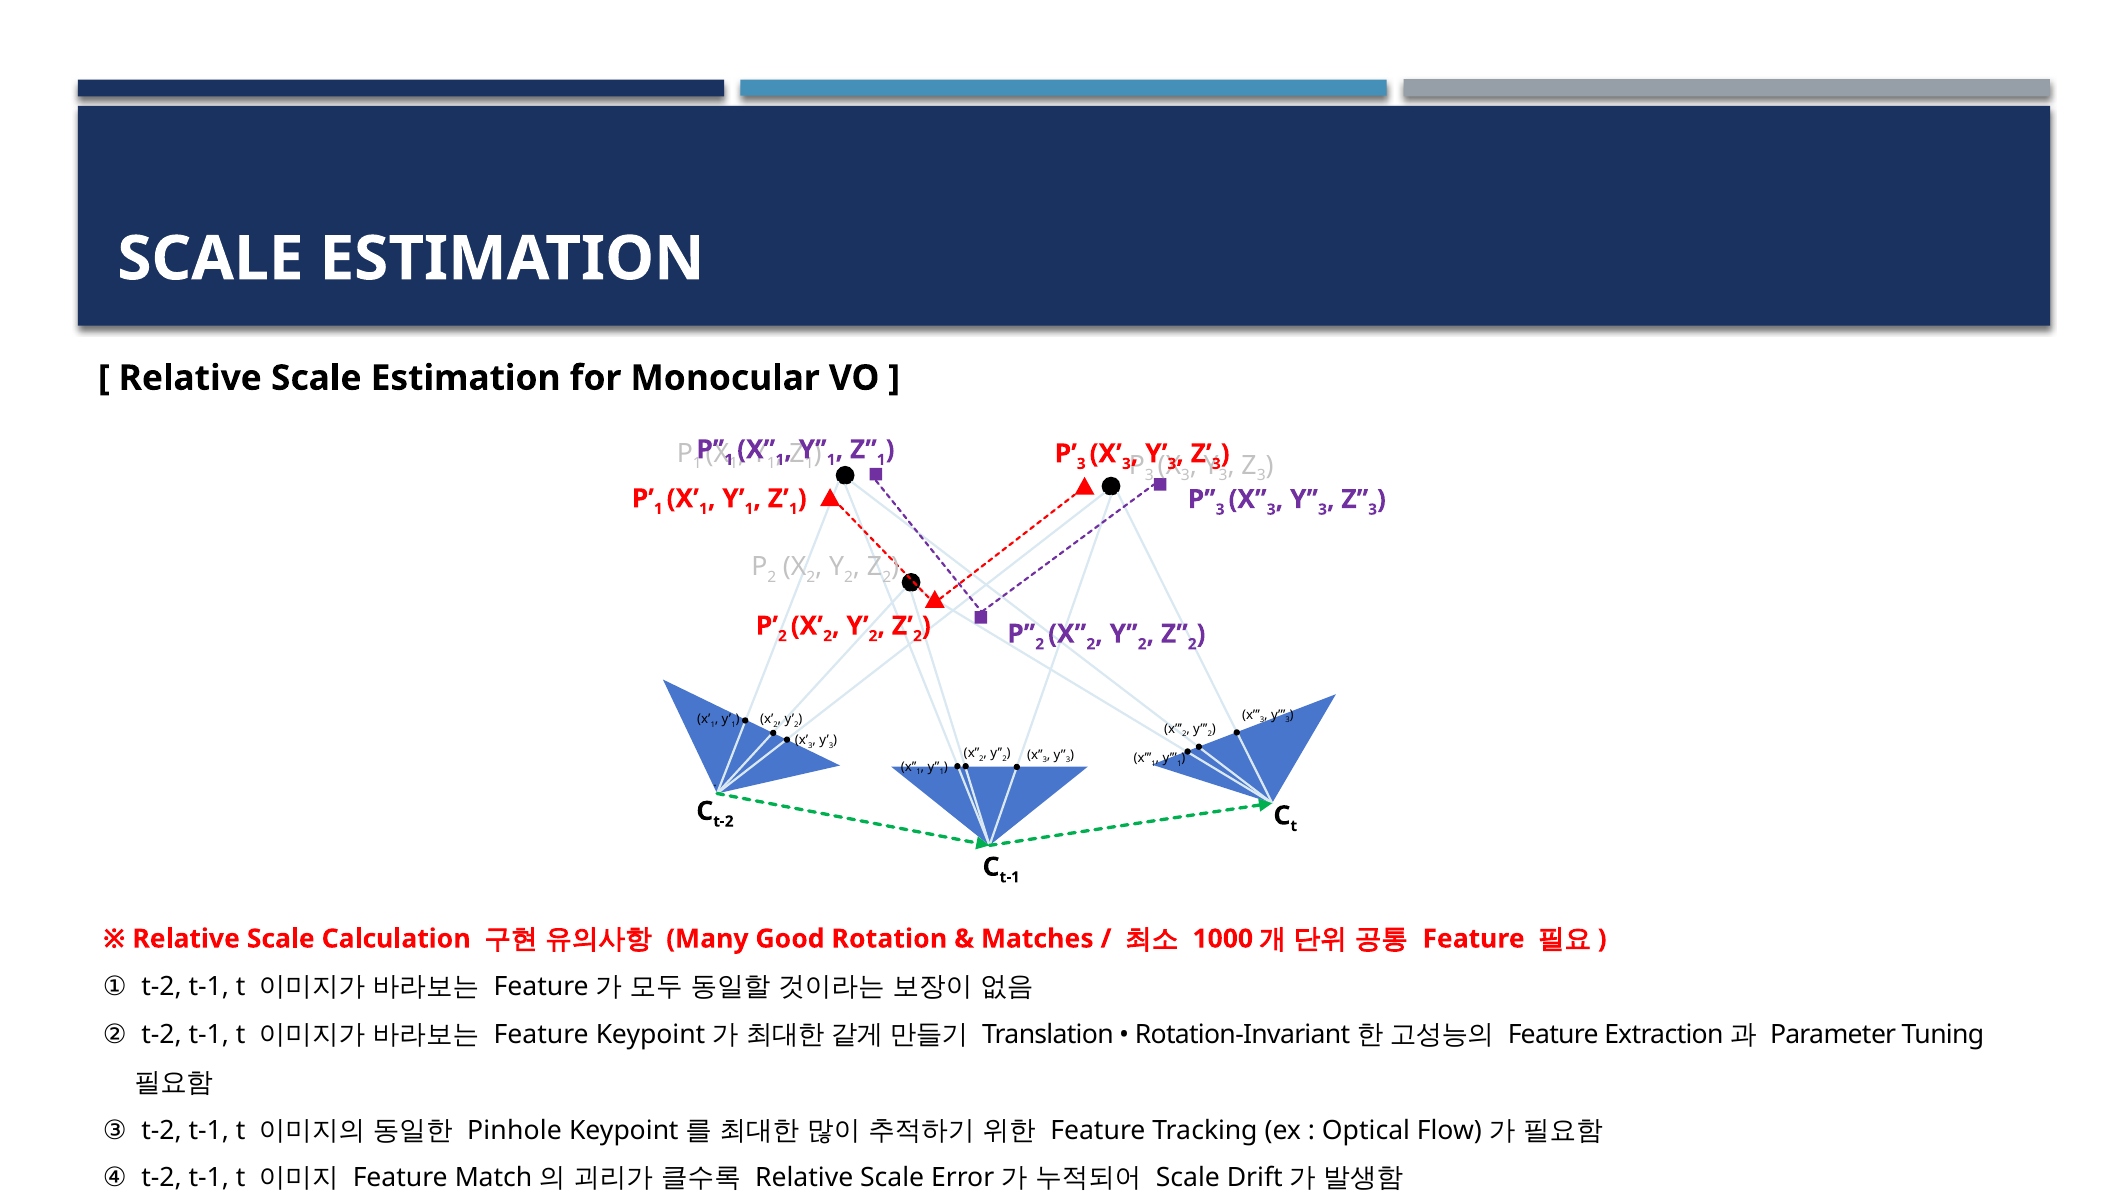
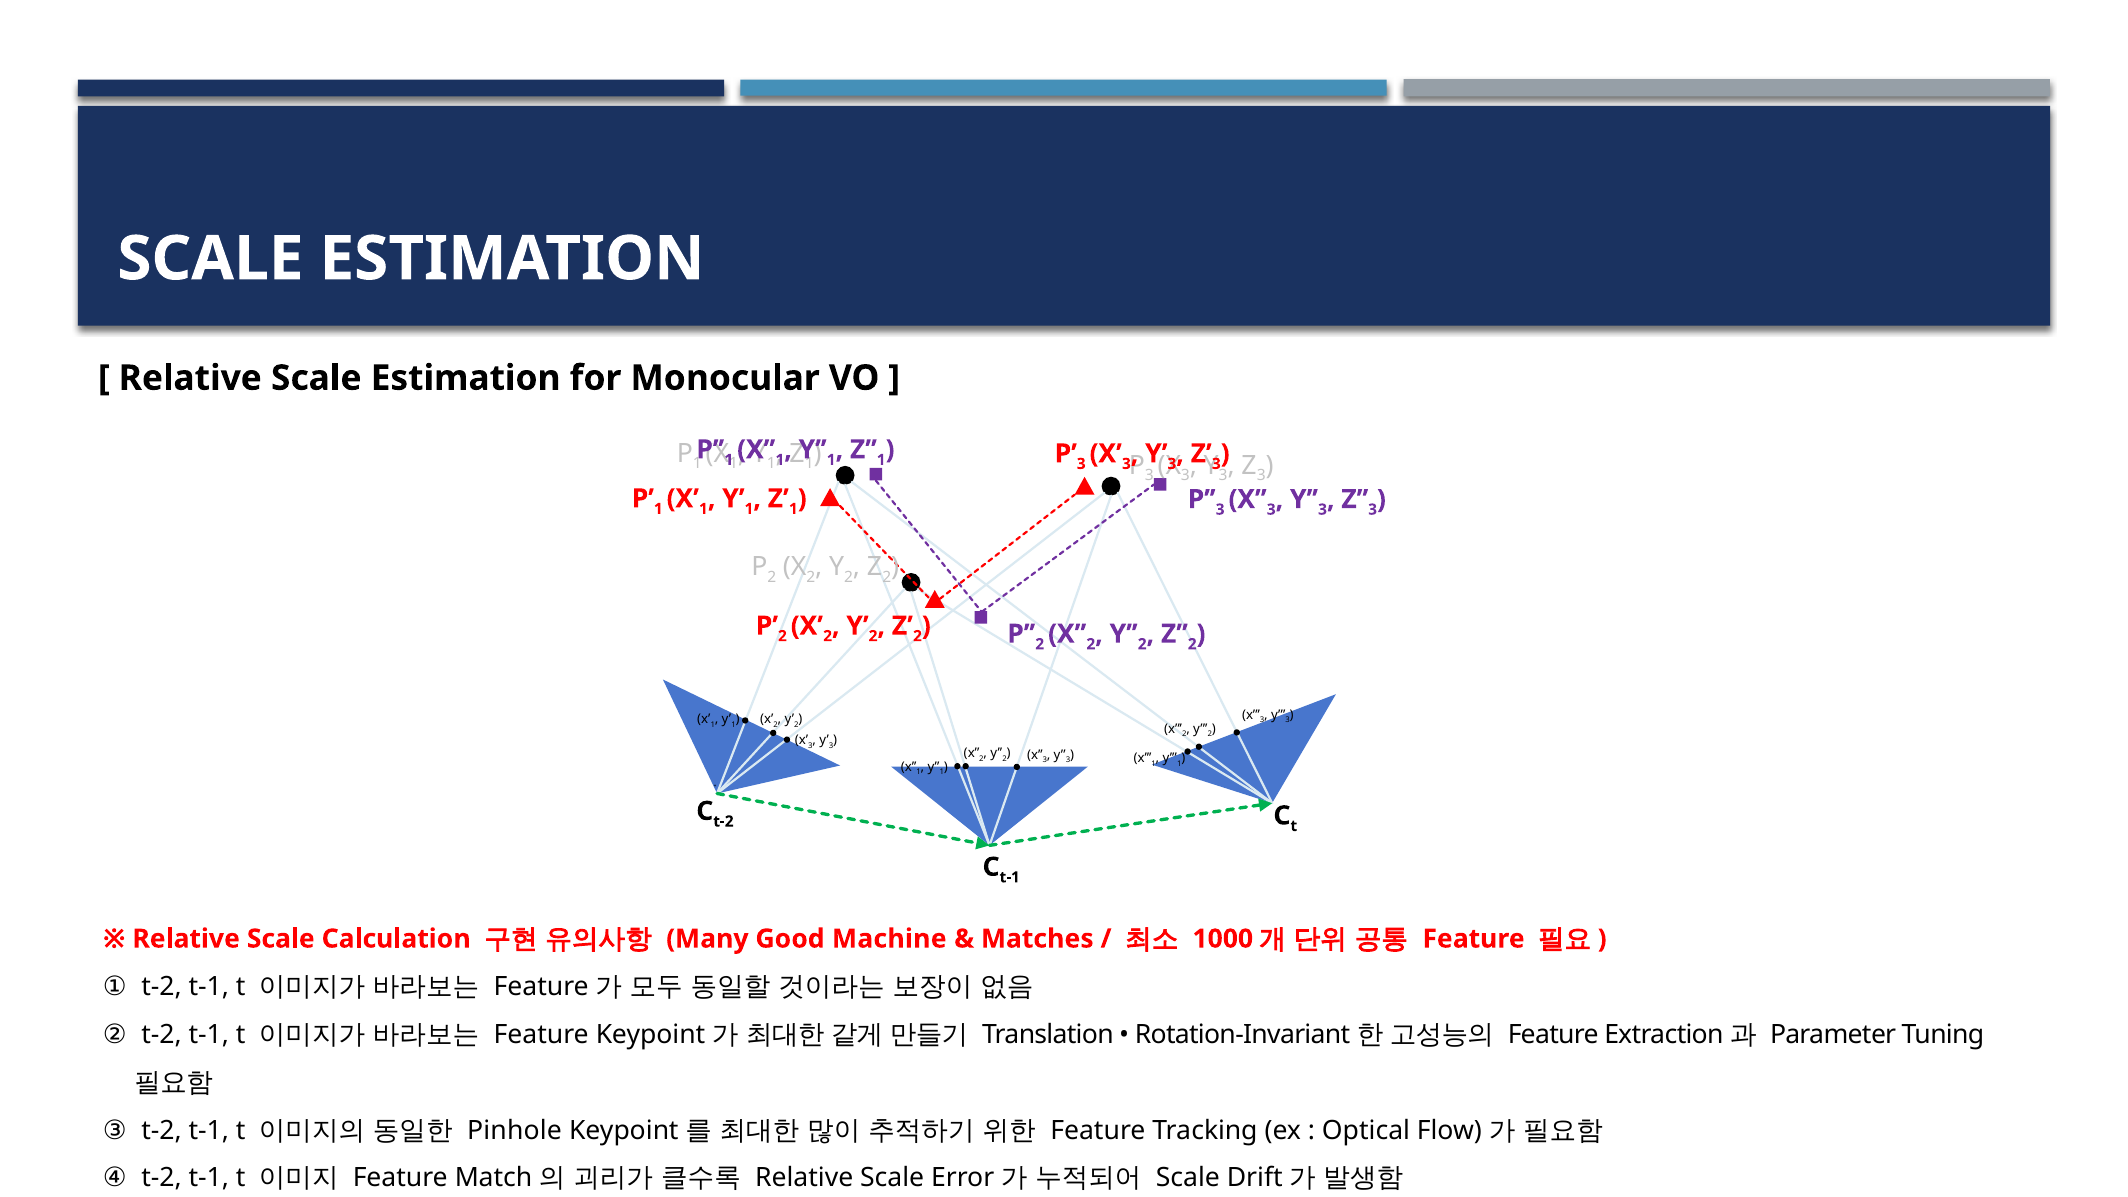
Rotation: Rotation -> Machine (889, 939)
